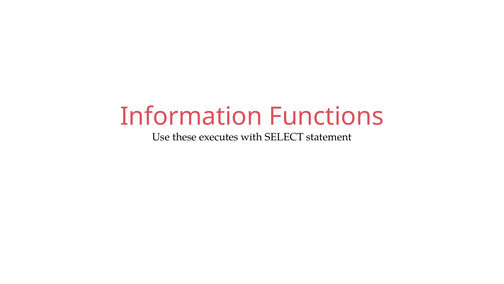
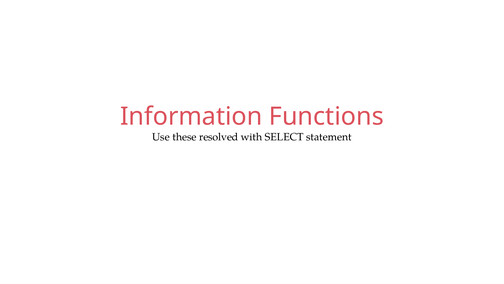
executes: executes -> resolved (219, 137)
